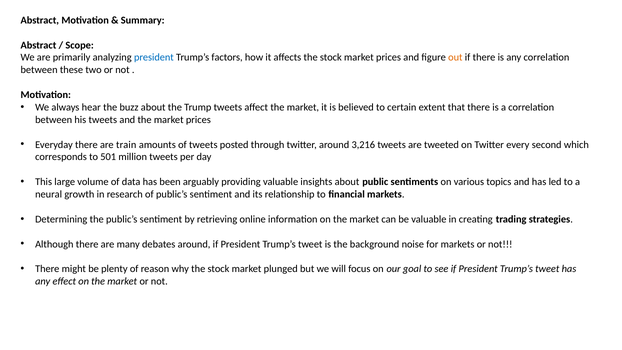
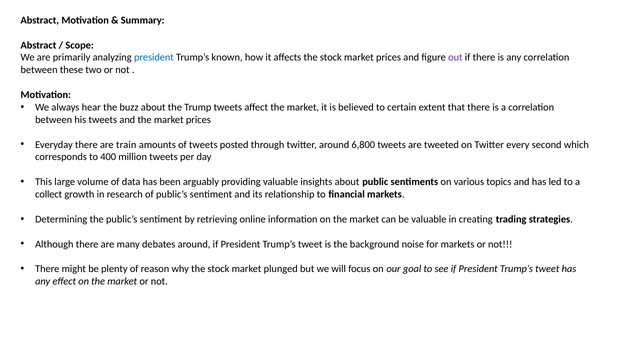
factors: factors -> known (227, 58)
out colour: orange -> purple (455, 58)
3,216: 3,216 -> 6,800 (363, 145)
501: 501 -> 400 (108, 157)
neural: neural -> collect (49, 194)
